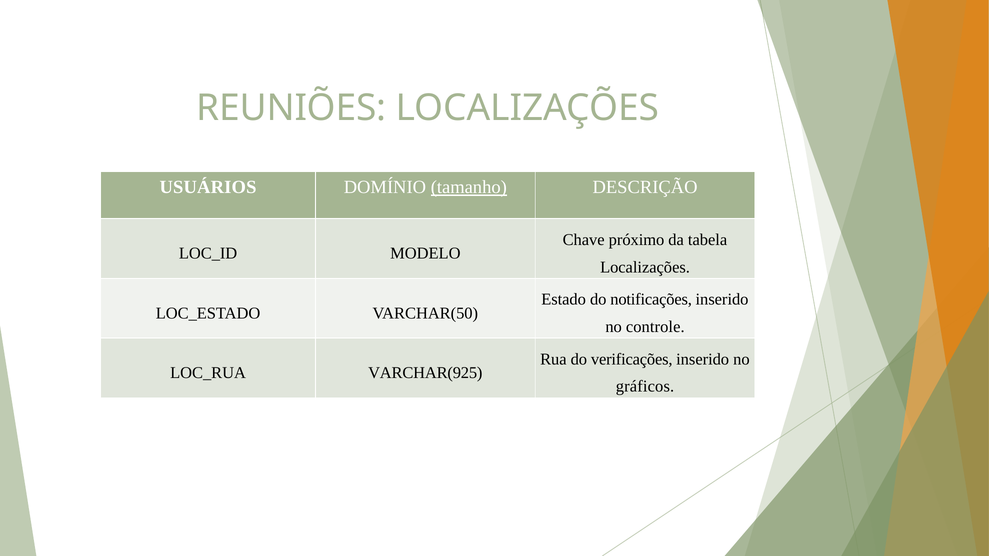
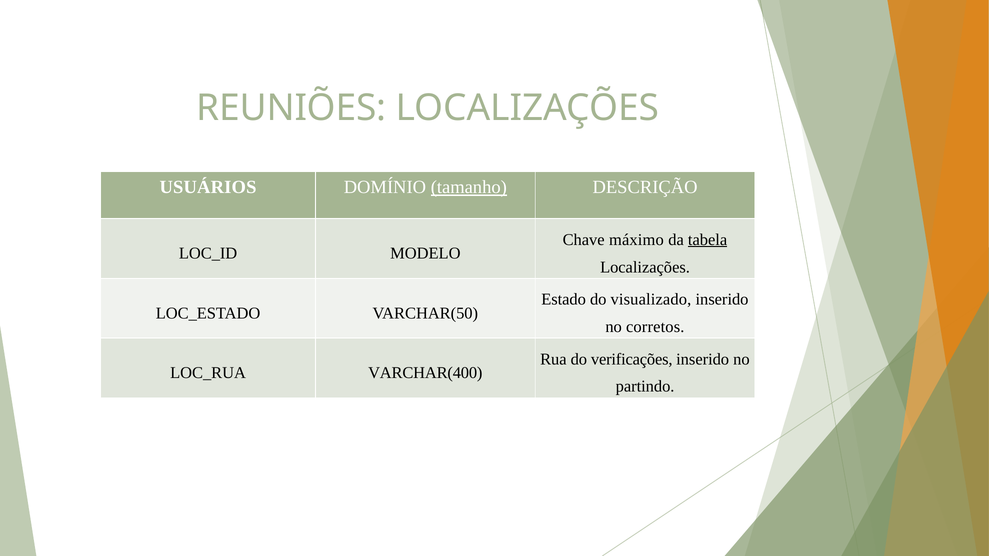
próximo: próximo -> máximo (636, 240)
tabela underline: none -> present (708, 240)
notificações: notificações -> visualizado (651, 300)
controle: controle -> corretos (655, 327)
VARCHAR(925: VARCHAR(925 -> VARCHAR(400 (425, 373)
gráficos: gráficos -> partindo (645, 387)
